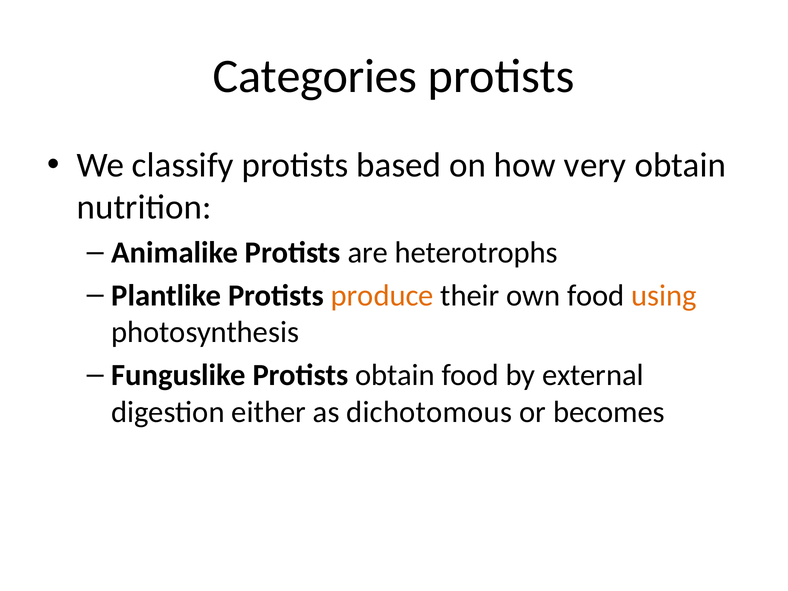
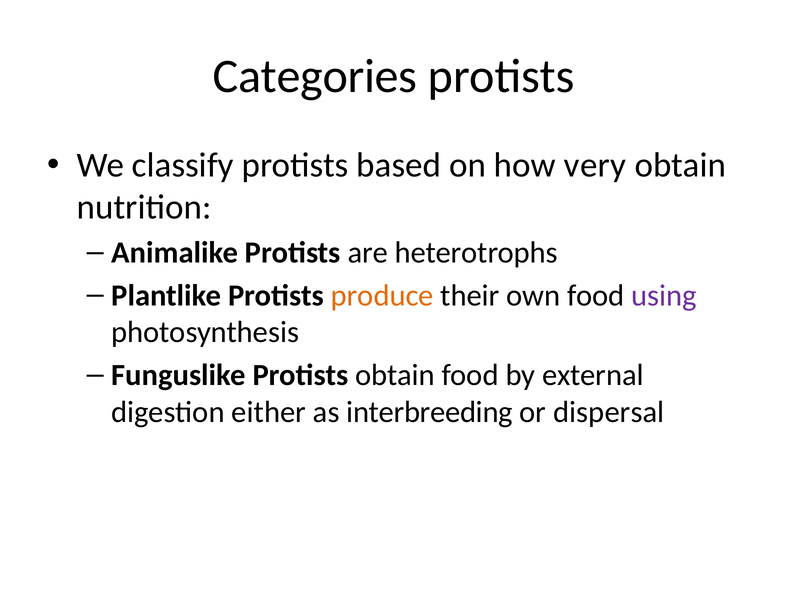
using colour: orange -> purple (664, 296)
dichotomous: dichotomous -> interbreeding (430, 412)
becomes: becomes -> dispersal (609, 412)
